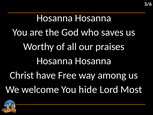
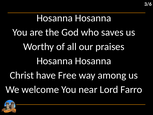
hide: hide -> near (88, 89)
Most: Most -> Farro (131, 89)
